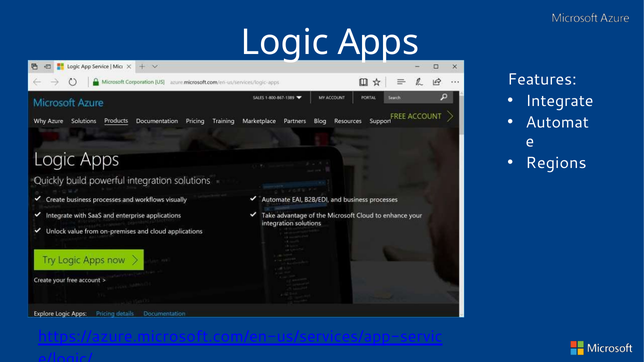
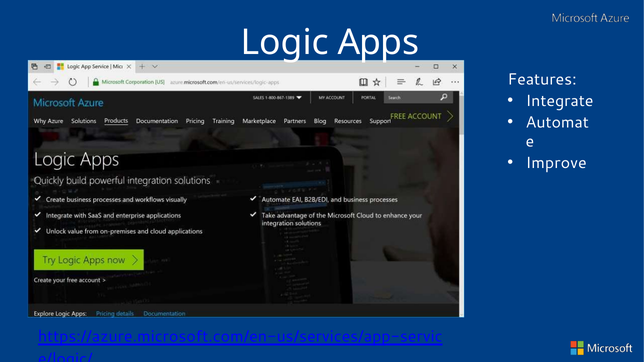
Regions: Regions -> Improve (556, 163)
